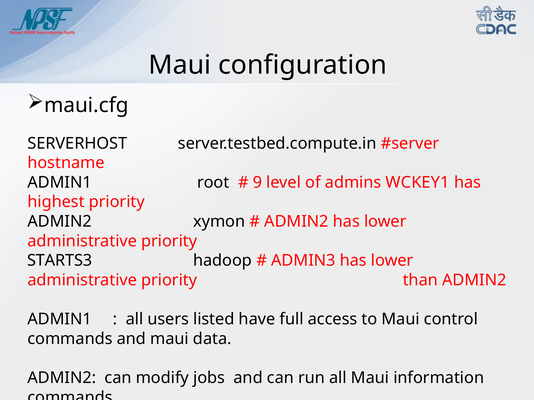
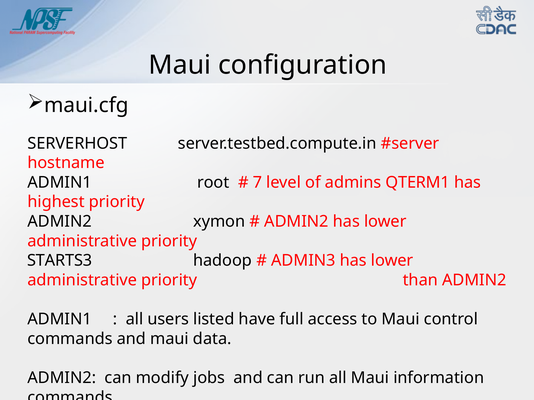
9: 9 -> 7 (257, 183)
WCKEY1: WCKEY1 -> QTERM1 (418, 183)
